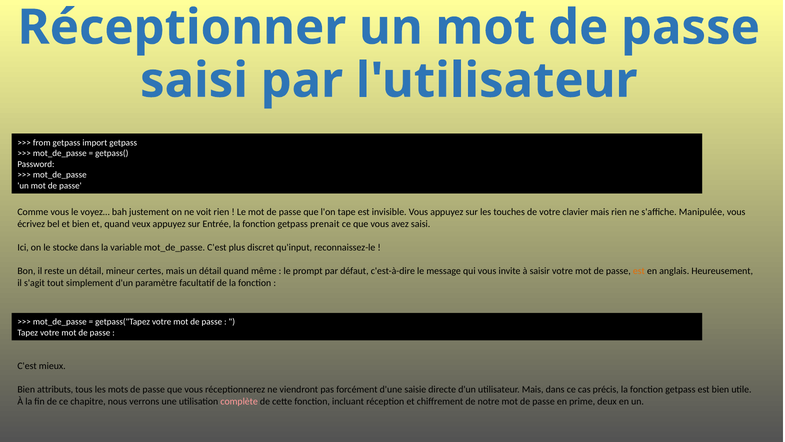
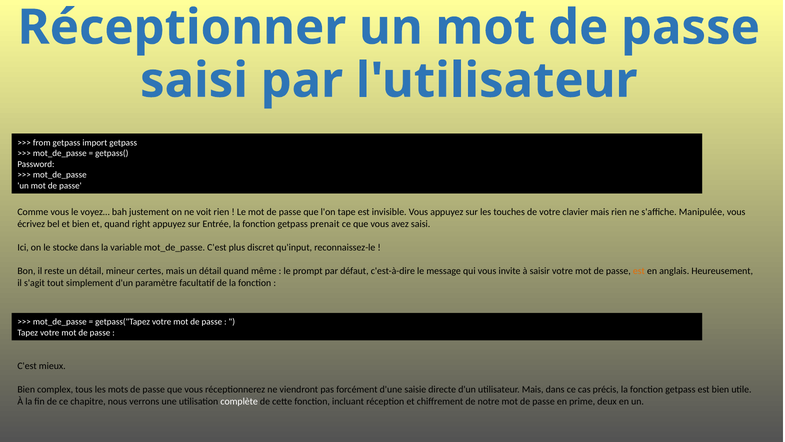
veux: veux -> right (141, 224)
attributs: attributs -> complex (55, 389)
complète colour: pink -> white (239, 401)
